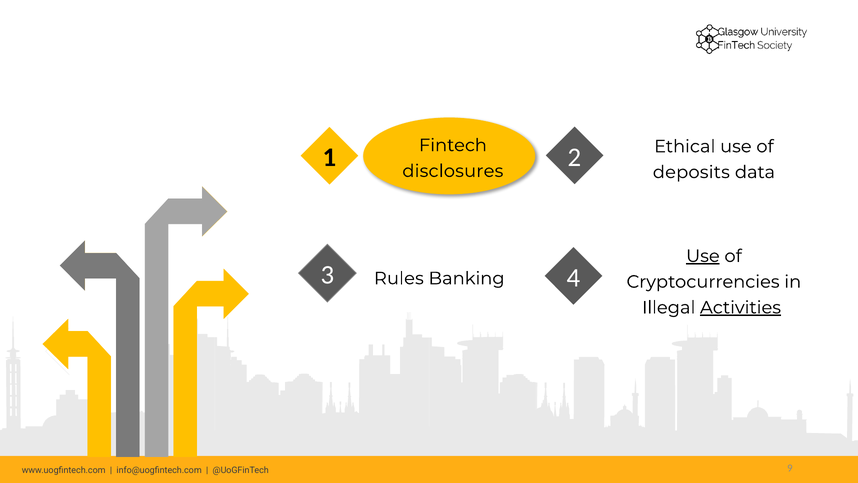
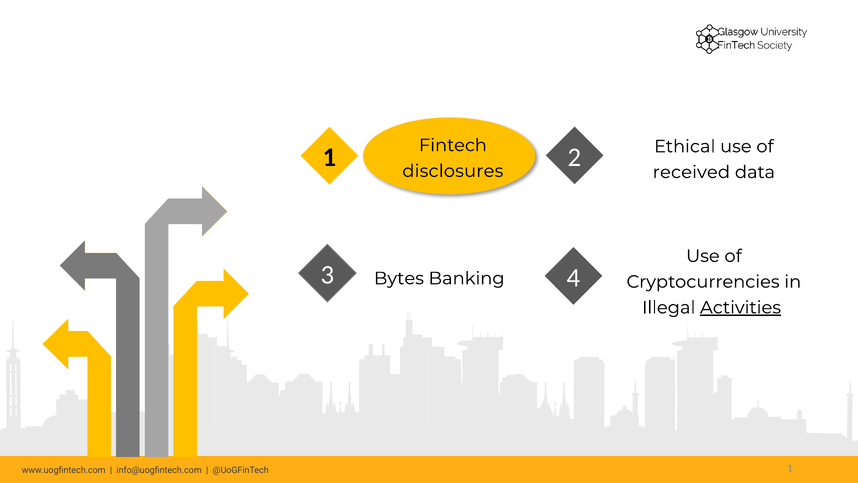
deposits: deposits -> received (691, 172)
Use underline: present -> none (703, 256)
Rules: Rules -> Bytes (399, 278)
9: 9 -> 1 (790, 468)
